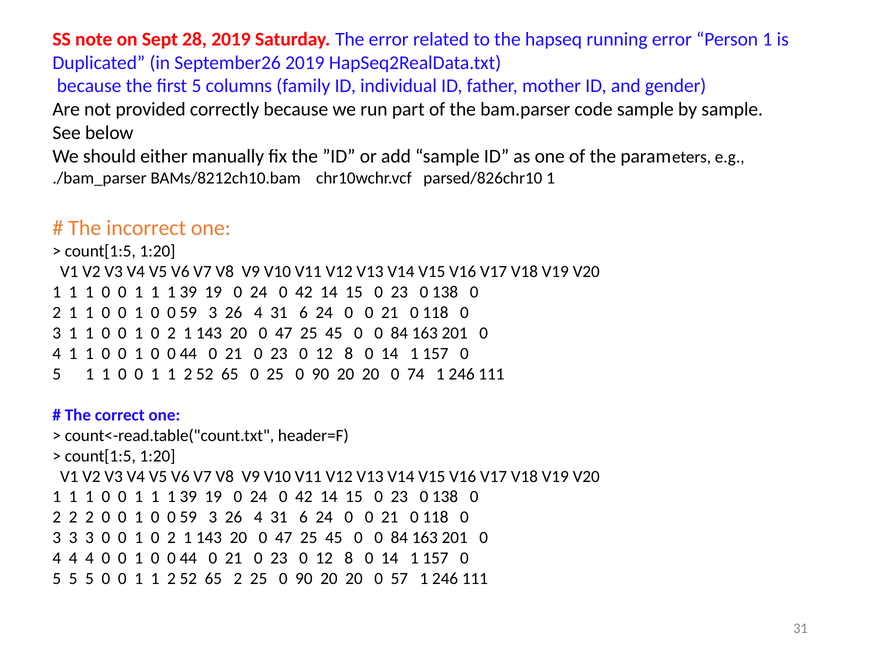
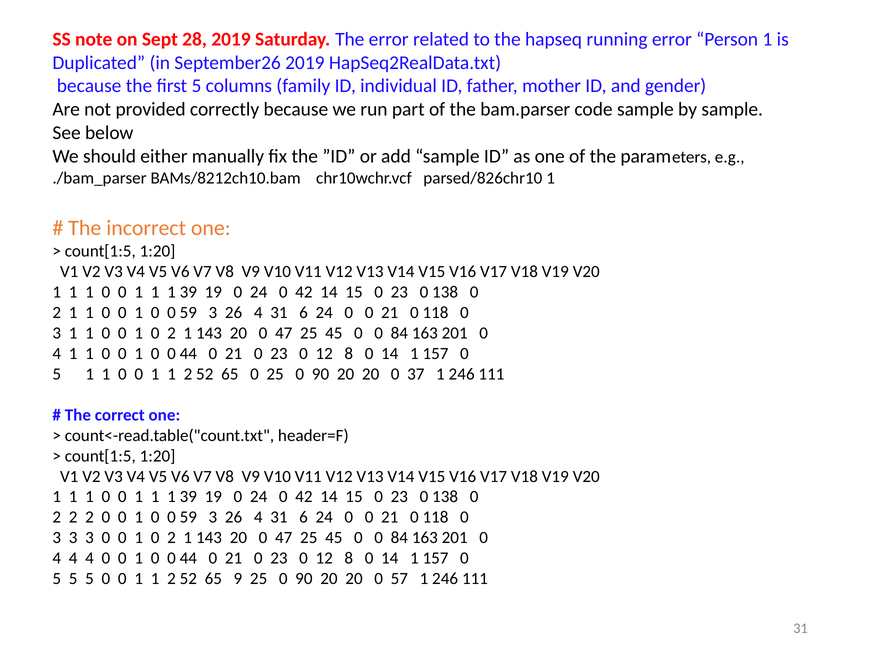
74: 74 -> 37 (416, 374)
65 2: 2 -> 9 (238, 579)
